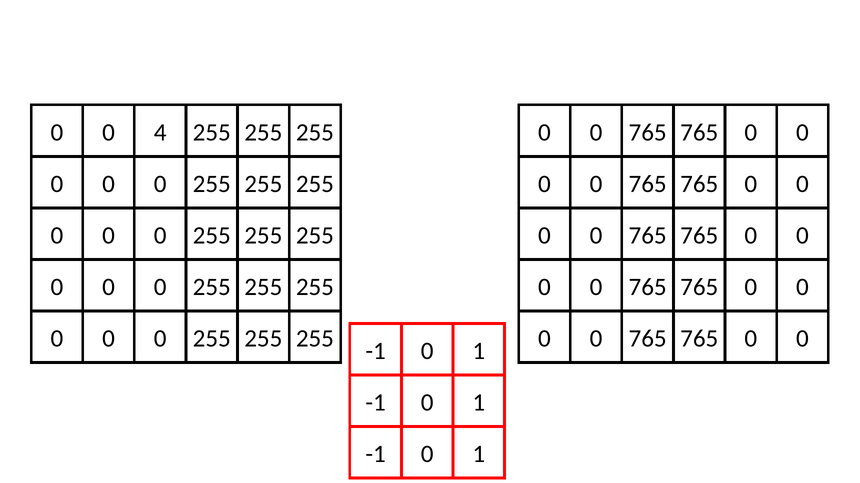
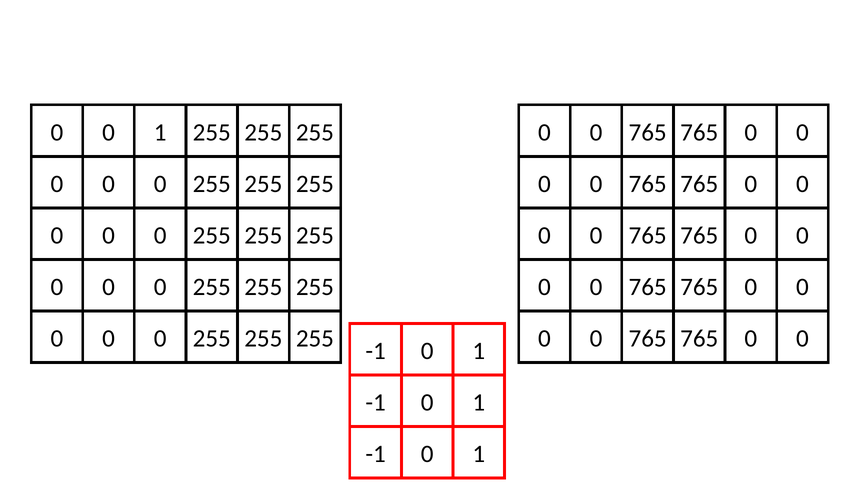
4: 4 -> 1 (160, 133)
